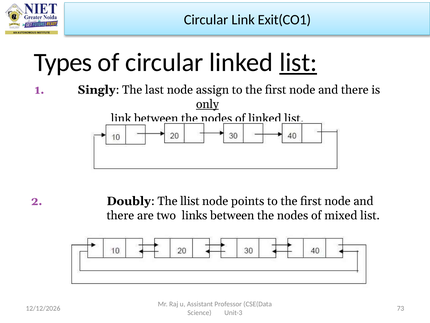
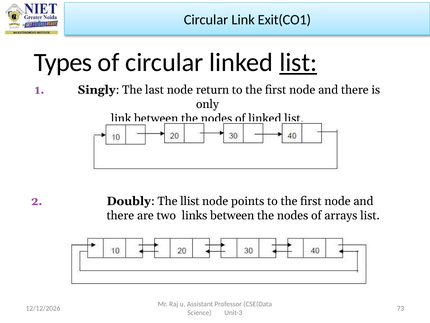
assign: assign -> return (212, 90)
only underline: present -> none (207, 104)
mixed: mixed -> arrays (341, 215)
